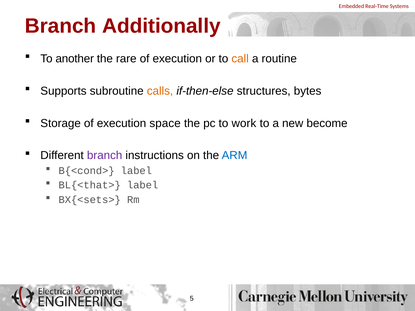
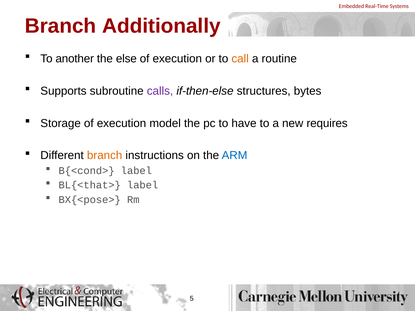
rare: rare -> else (126, 59)
calls colour: orange -> purple (160, 91)
space: space -> model (165, 123)
work: work -> have (244, 123)
become: become -> requires (327, 123)
branch colour: purple -> orange (105, 156)
BX{<sets>: BX{<sets> -> BX{<pose> (90, 200)
